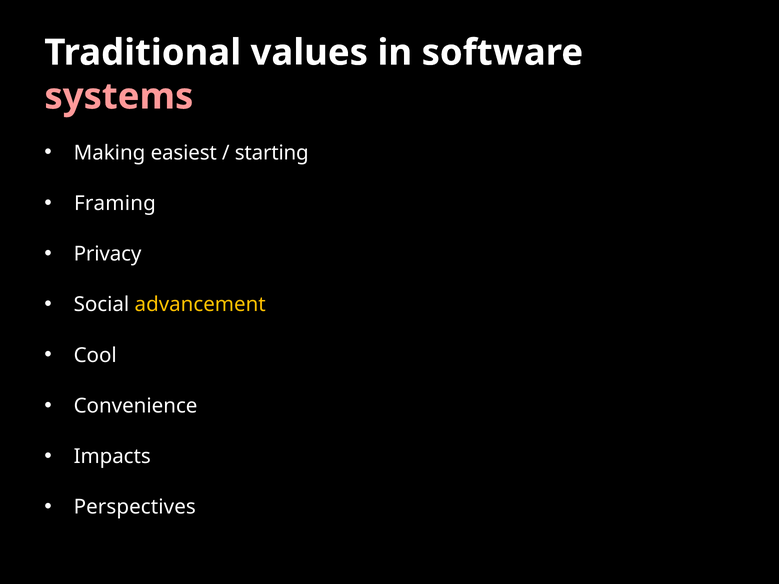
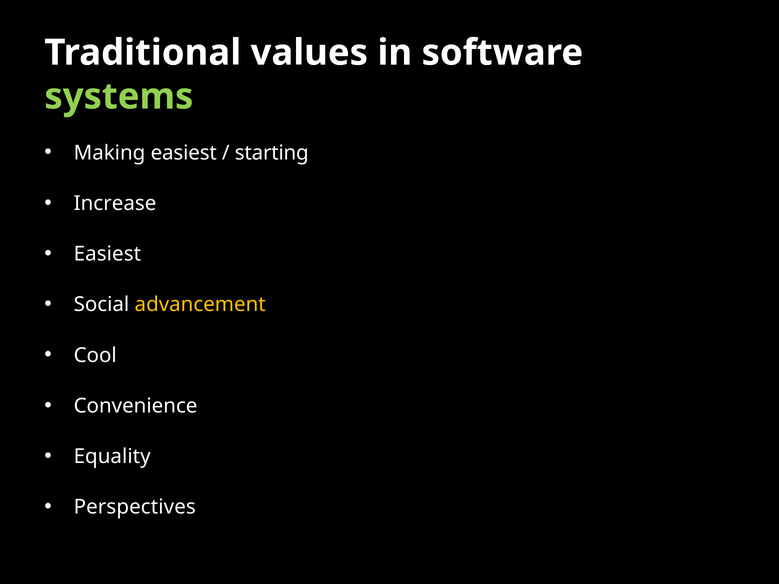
systems colour: pink -> light green (119, 97)
Framing: Framing -> Increase (115, 203)
Privacy: Privacy -> Easiest (107, 254)
Impacts: Impacts -> Equality (112, 457)
